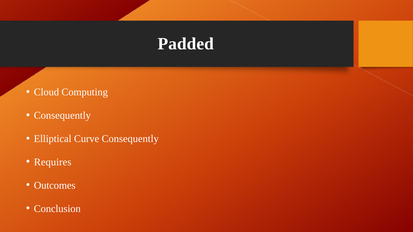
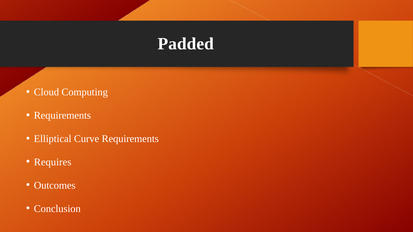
Consequently: Consequently -> Requirements (62, 116)
Curve Consequently: Consequently -> Requirements (130, 139)
